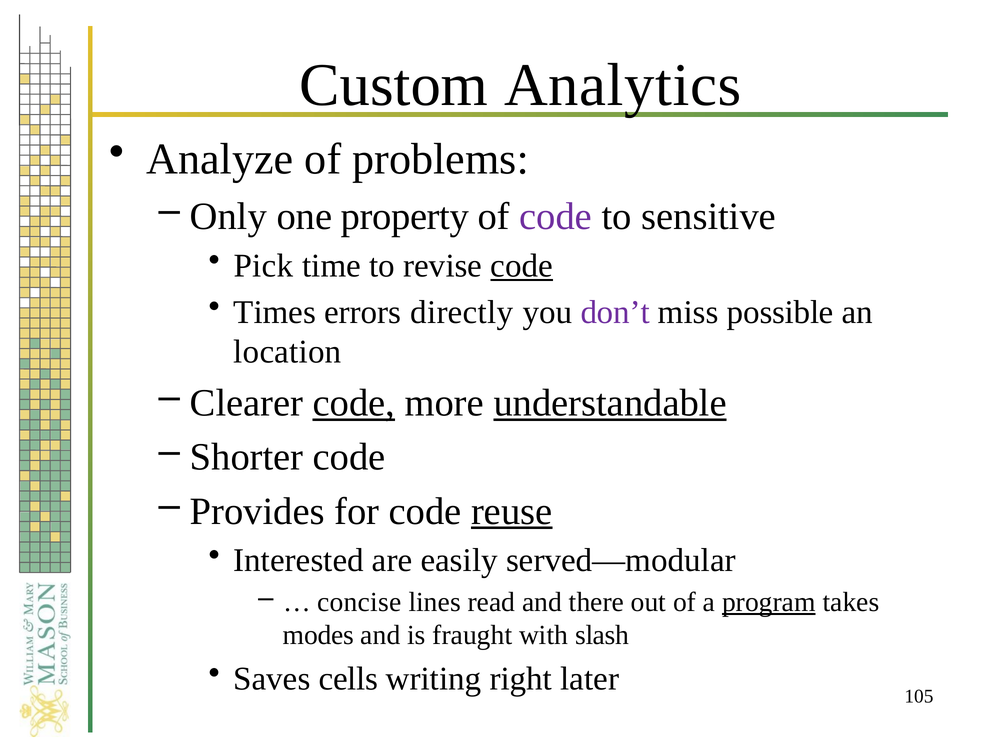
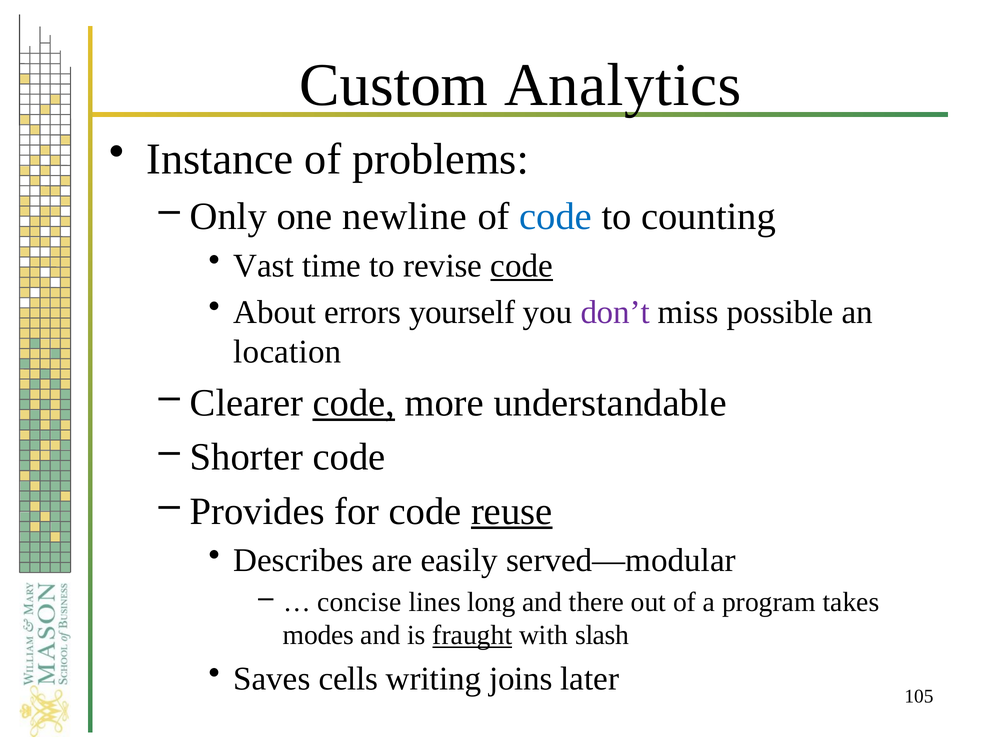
Analyze: Analyze -> Instance (220, 159)
property: property -> newline (405, 216)
code colour: purple -> blue (556, 216)
sensitive: sensitive -> counting (709, 216)
Pick: Pick -> Vast (264, 266)
Times: Times -> About (275, 312)
directly: directly -> yourself (462, 312)
understandable underline: present -> none (610, 403)
Interested: Interested -> Describes (299, 560)
read: read -> long (492, 602)
program underline: present -> none (769, 602)
fraught underline: none -> present (472, 635)
right: right -> joins (521, 678)
